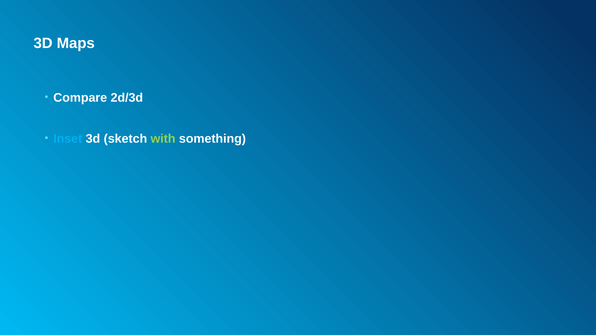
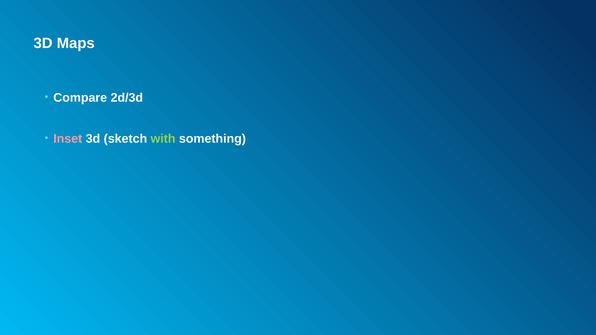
Inset colour: light blue -> pink (68, 139)
